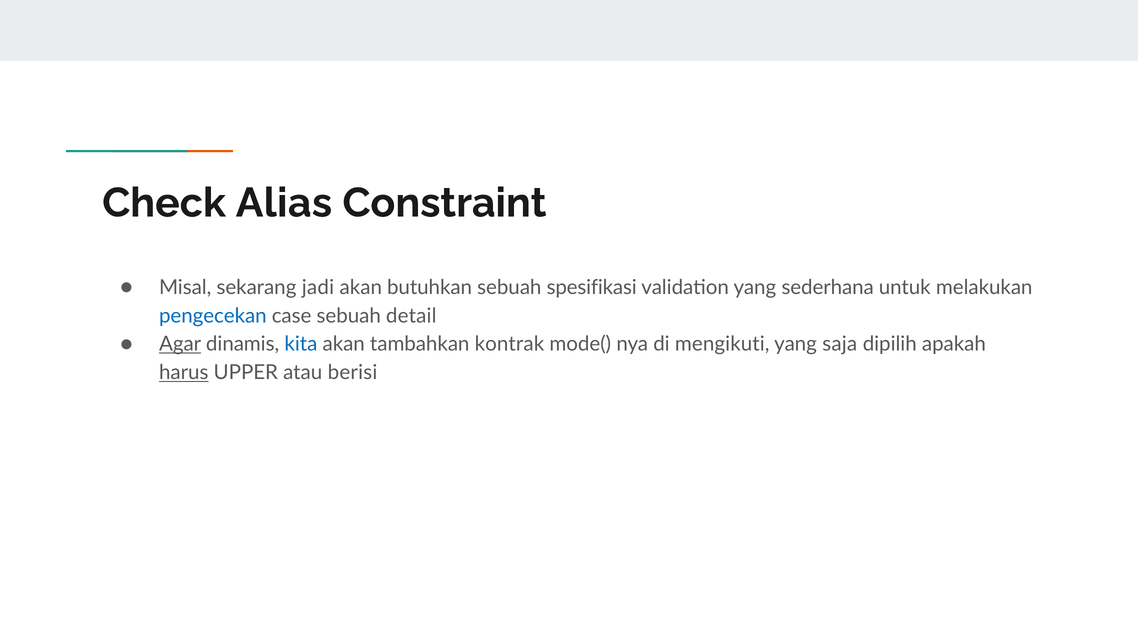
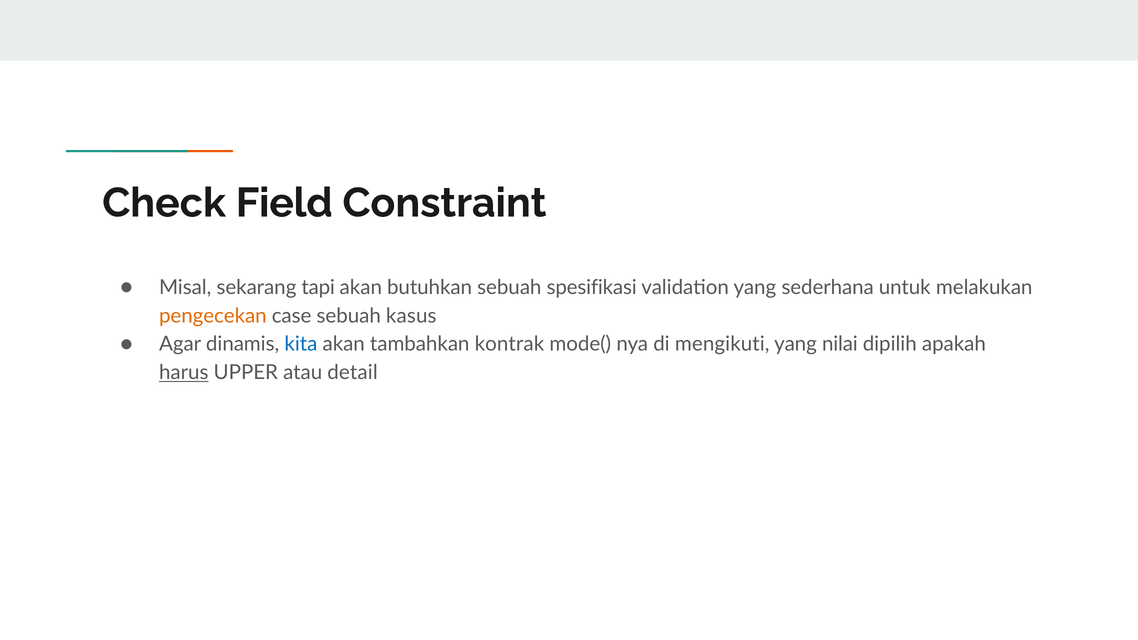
Alias: Alias -> Field (284, 203)
jadi: jadi -> tapi (318, 288)
pengecekan colour: blue -> orange (213, 316)
detail: detail -> kasus (411, 316)
Agar underline: present -> none (180, 344)
saja: saja -> nilai (840, 344)
berisi: berisi -> detail (353, 373)
